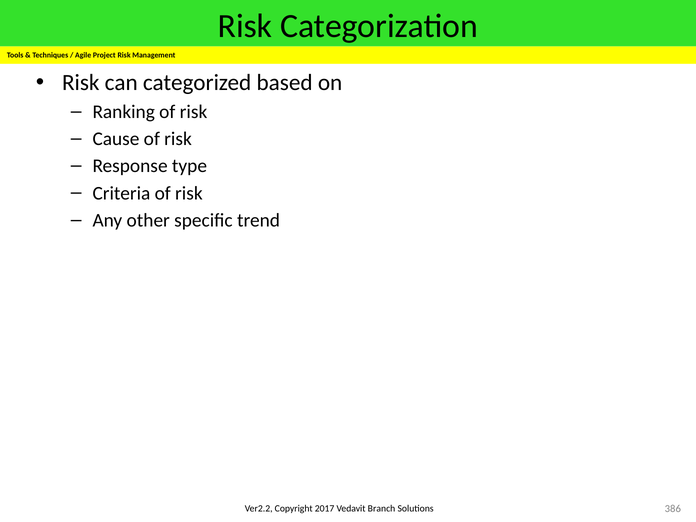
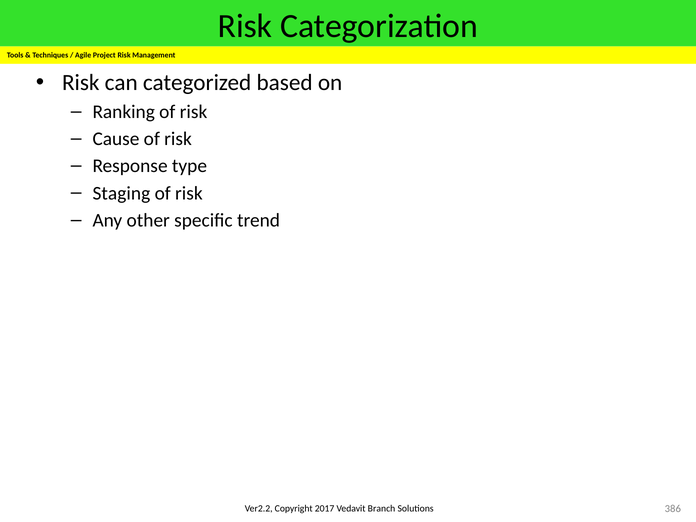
Criteria: Criteria -> Staging (121, 193)
